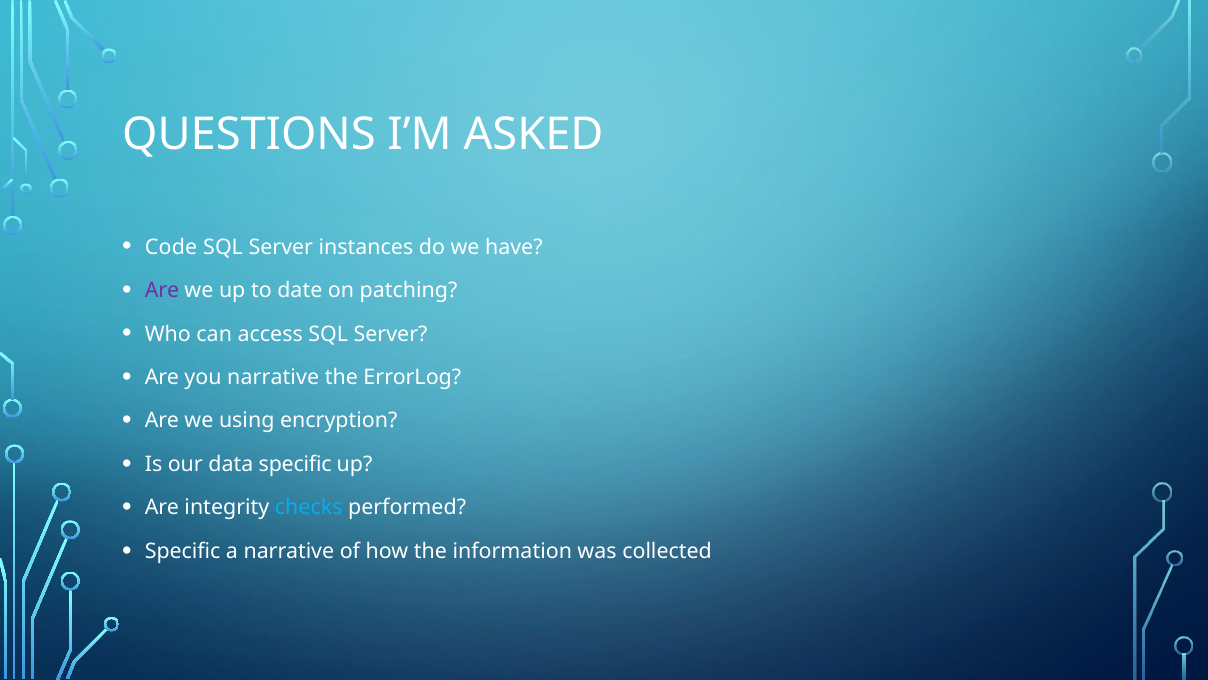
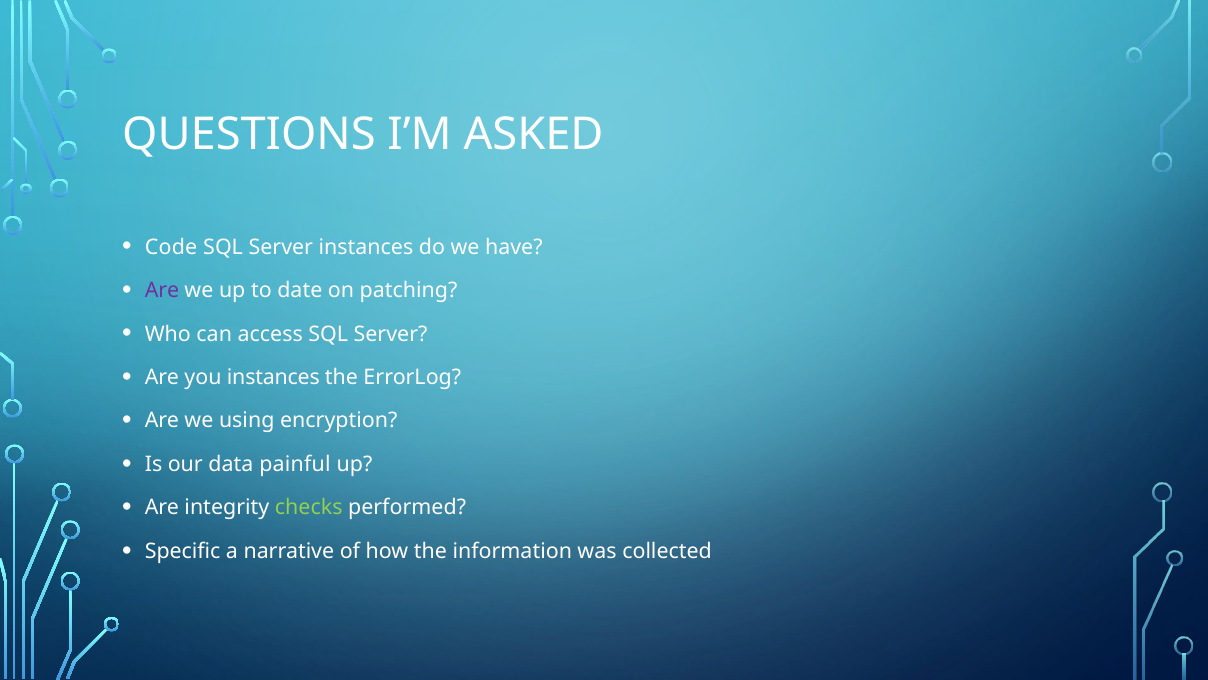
you narrative: narrative -> instances (273, 377)
data specific: specific -> painful (295, 464)
checks colour: light blue -> light green (309, 507)
